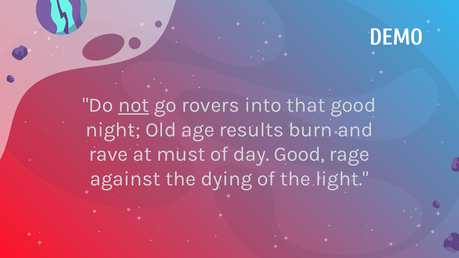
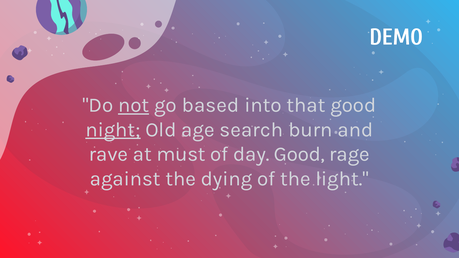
rovers: rovers -> based (210, 105)
night underline: none -> present (113, 130)
results: results -> search (251, 130)
